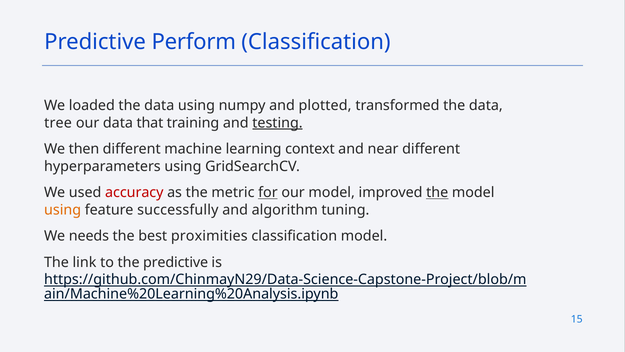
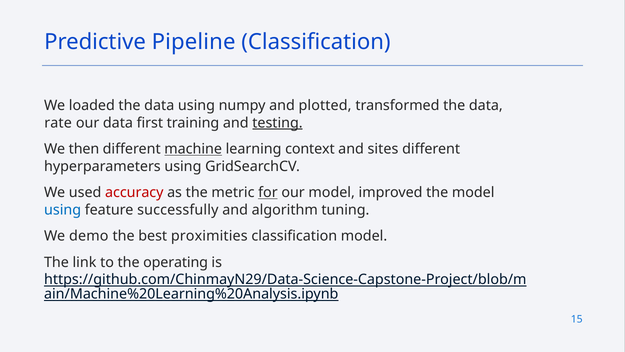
Perform: Perform -> Pipeline (194, 42)
tree: tree -> rate (58, 123)
that: that -> first (150, 123)
machine underline: none -> present (193, 149)
near: near -> sites (383, 149)
the underline: present -> none (437, 192)
using colour: orange -> blue (63, 210)
needs: needs -> demo (89, 236)
the predictive: predictive -> operating (176, 262)
